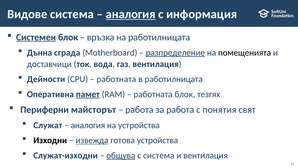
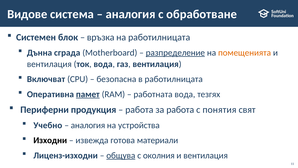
аналогия underline: present -> none (131, 14)
информация: информация -> обработване (202, 14)
Системен underline: present -> none (36, 37)
помещенията colour: black -> orange (245, 53)
доставчици: доставчици -> вентилация (49, 64)
Дейности: Дейности -> Включват (46, 79)
работната: работната -> безопасна (116, 79)
работната блок: блок -> вода (185, 94)
майсторът: майсторът -> продукция (94, 110)
Служат: Служат -> Учебно (48, 125)
извежда underline: present -> none (92, 140)
готова устройства: устройства -> материали (158, 140)
Служат-изходни: Служат-изходни -> Лиценз-изходни (66, 155)
с система: система -> околния (159, 155)
